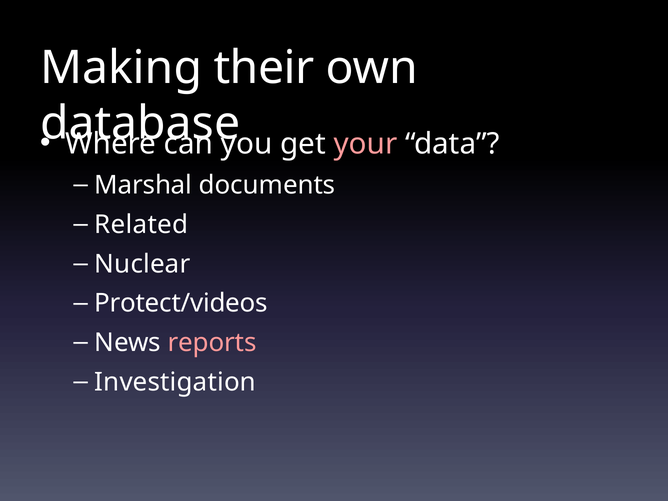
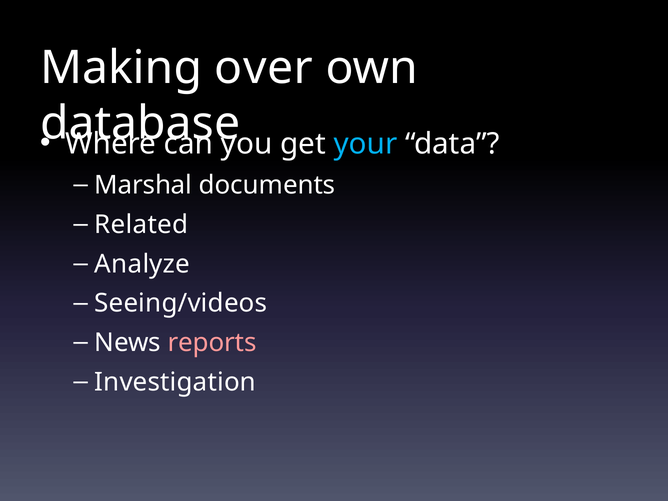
their: their -> over (264, 68)
your colour: pink -> light blue (365, 144)
Nuclear: Nuclear -> Analyze (142, 264)
Protect/videos: Protect/videos -> Seeing/videos (181, 303)
